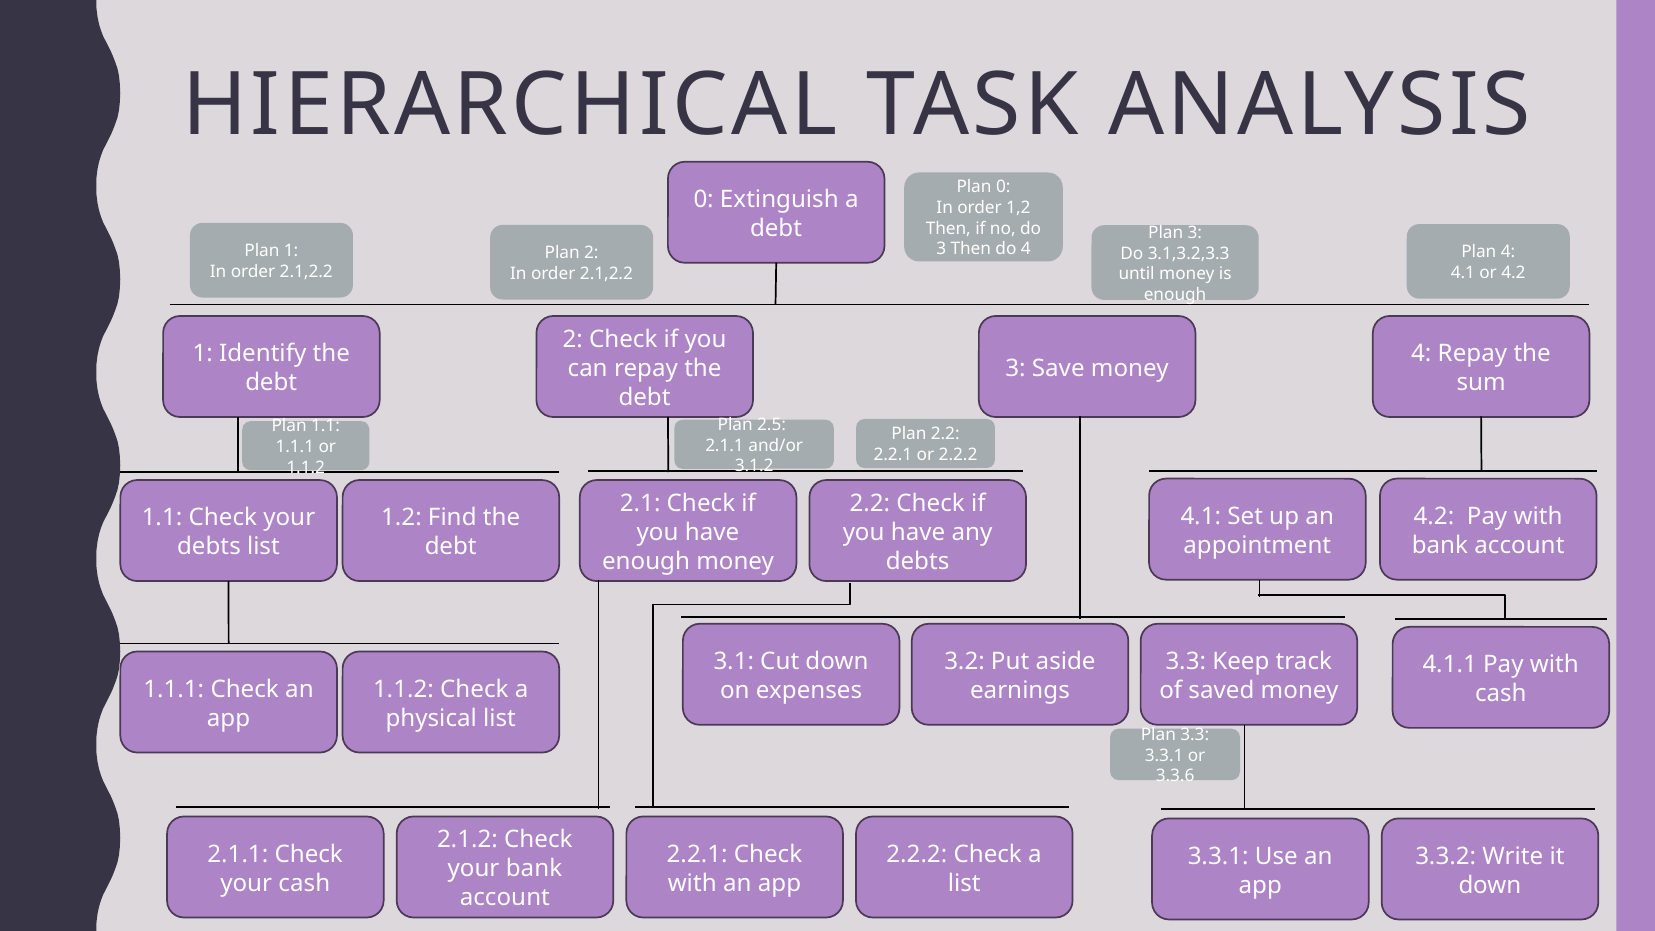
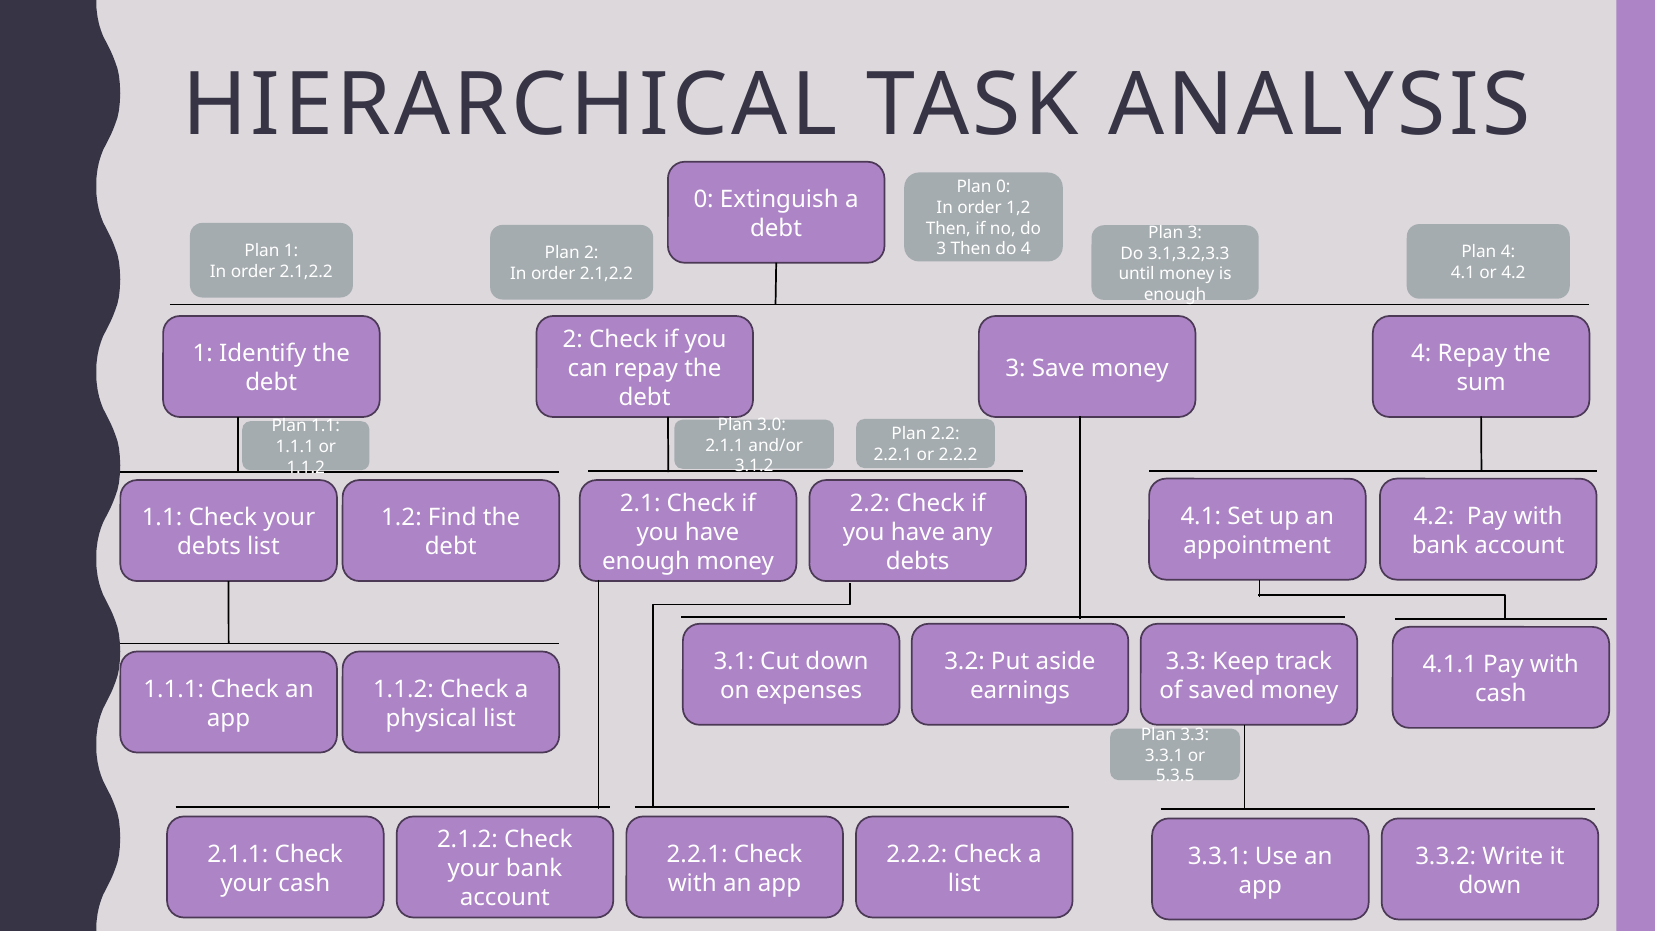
2.5: 2.5 -> 3.0 (772, 425)
3.3.6: 3.3.6 -> 5.3.5 (1175, 776)
